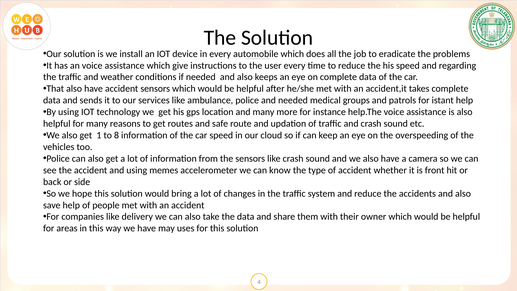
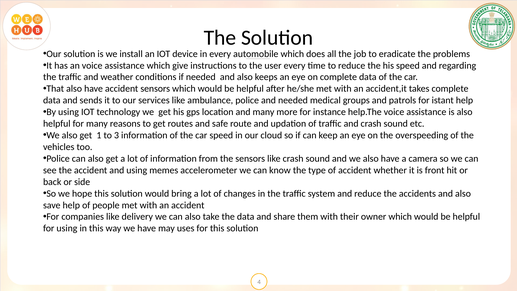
8: 8 -> 3 (116, 135)
for areas: areas -> using (67, 228)
